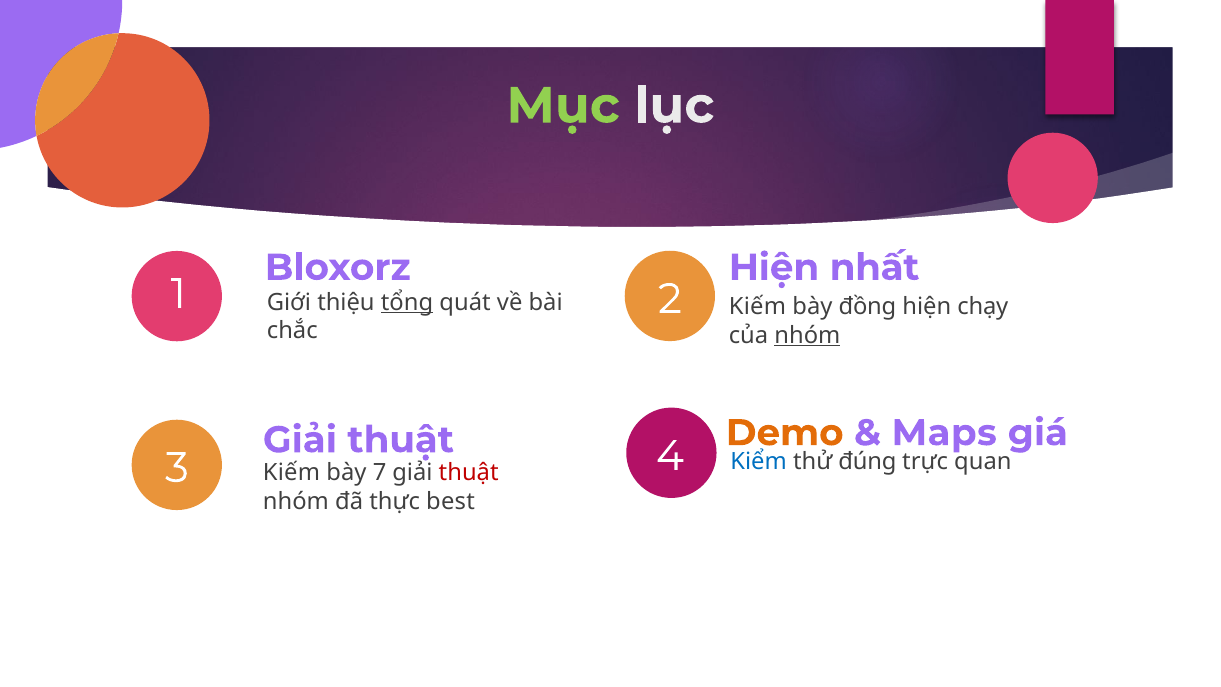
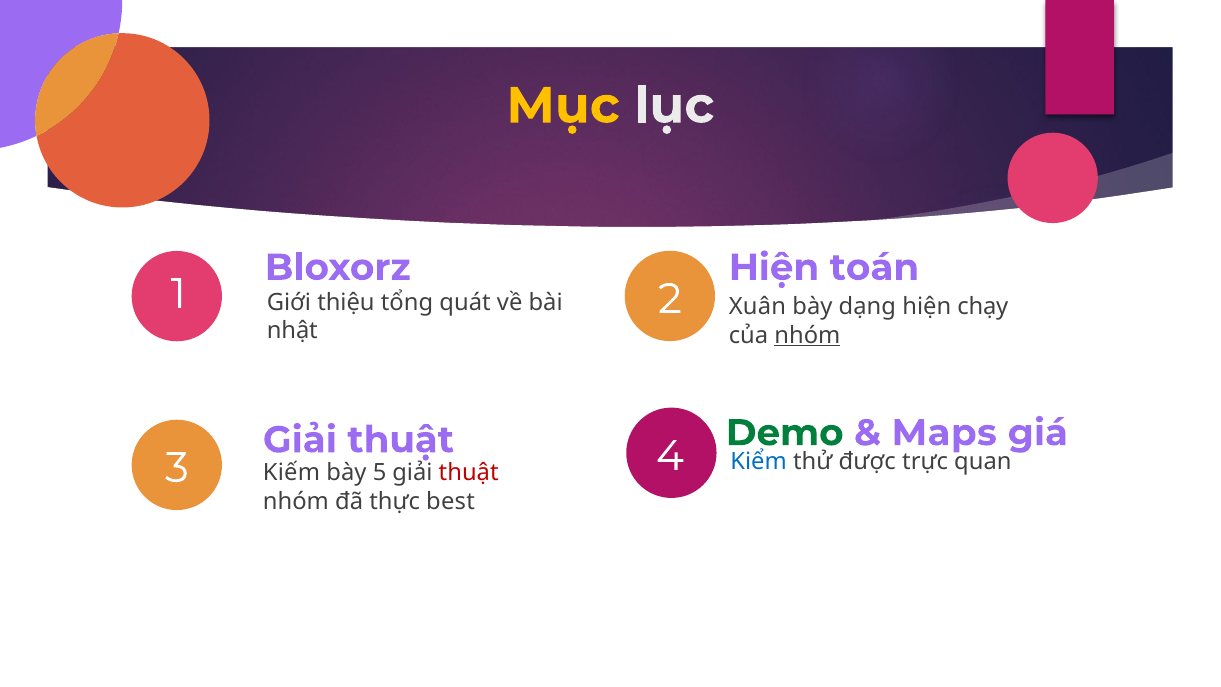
Mục colour: light green -> yellow (563, 106)
nhất: nhất -> toán (874, 267)
tổng underline: present -> none (407, 302)
2 Kiếm: Kiếm -> Xuân (757, 307)
đồng: đồng -> dạng (867, 307)
chắc: chắc -> nhật (292, 331)
Demo colour: orange -> green (785, 433)
đúng: đúng -> được (867, 462)
7: 7 -> 5 (380, 473)
